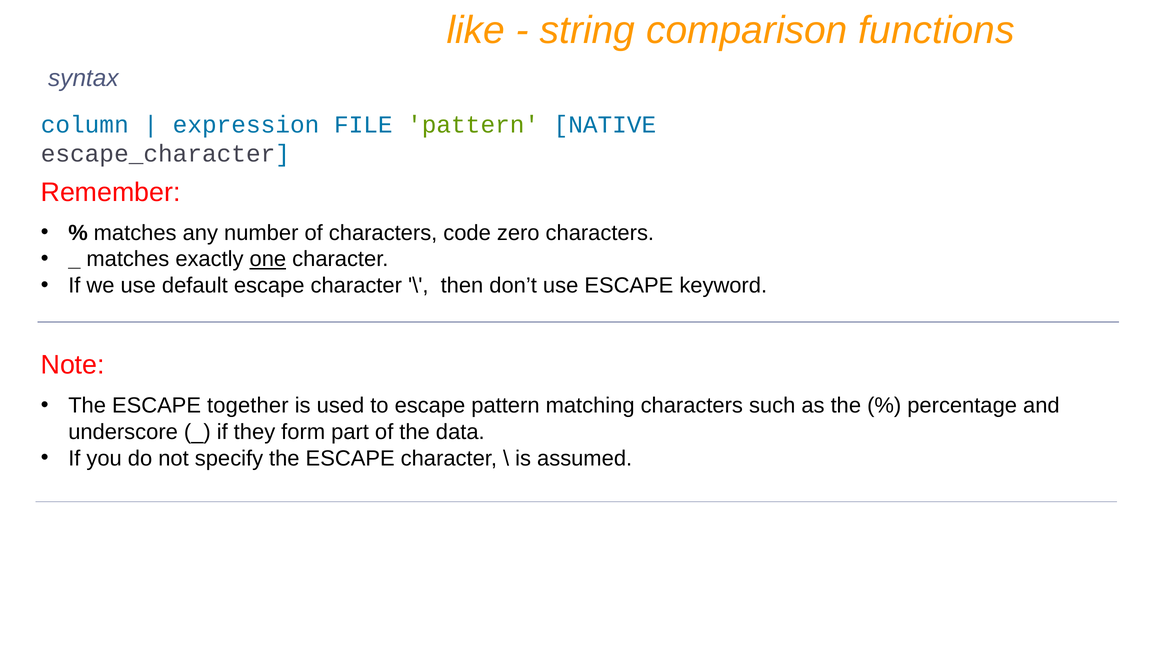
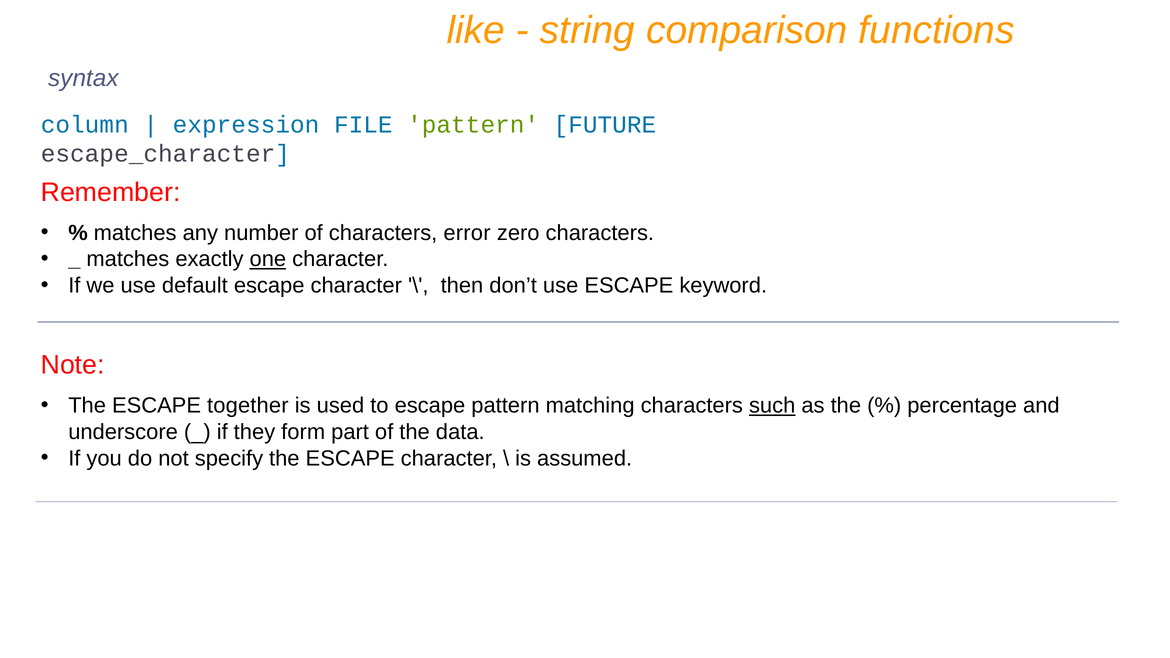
NATIVE: NATIVE -> FUTURE (605, 125)
code: code -> error (467, 233)
such underline: none -> present (772, 406)
